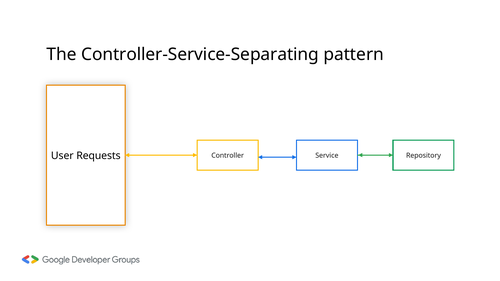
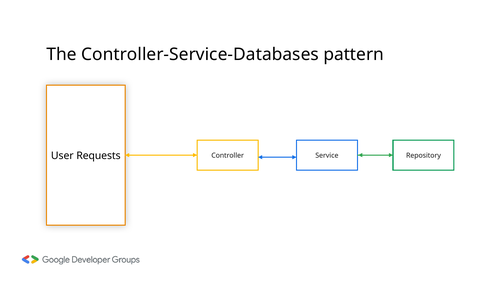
Controller-Service-Separating: Controller-Service-Separating -> Controller-Service-Databases (200, 54)
